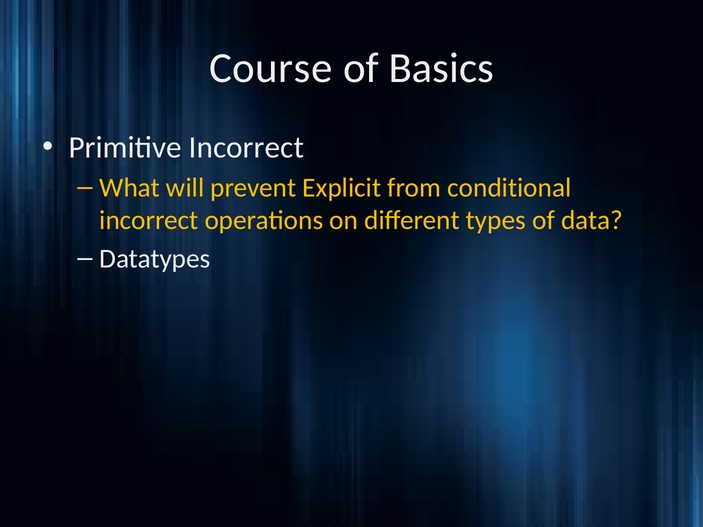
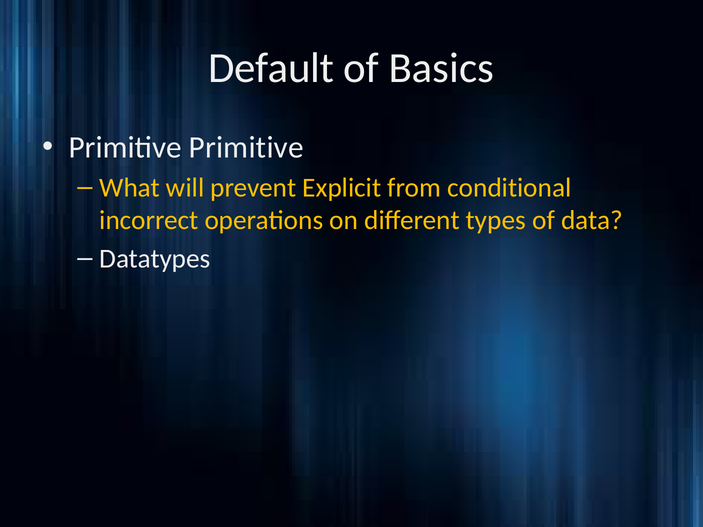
Course: Course -> Default (271, 68)
Primitive Incorrect: Incorrect -> Primitive (246, 148)
